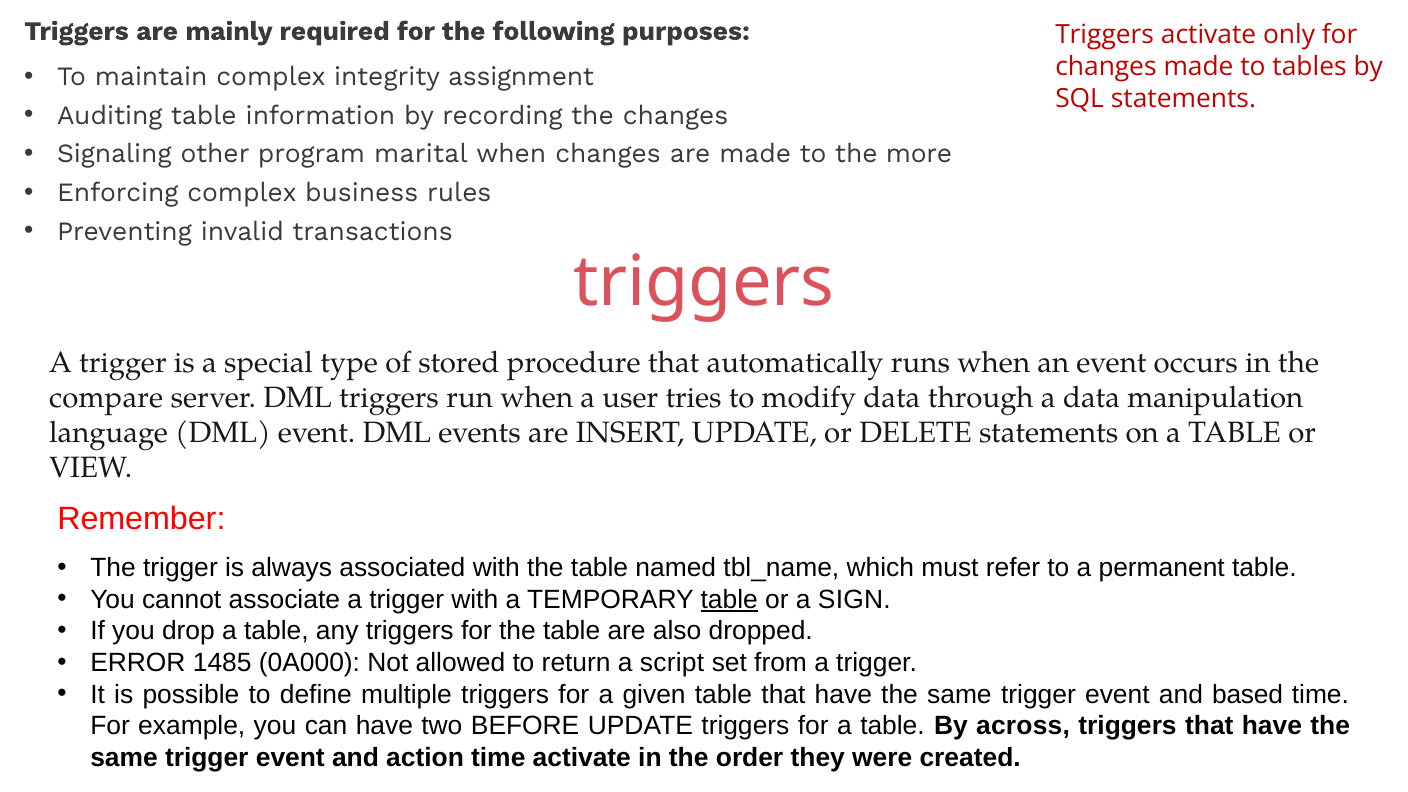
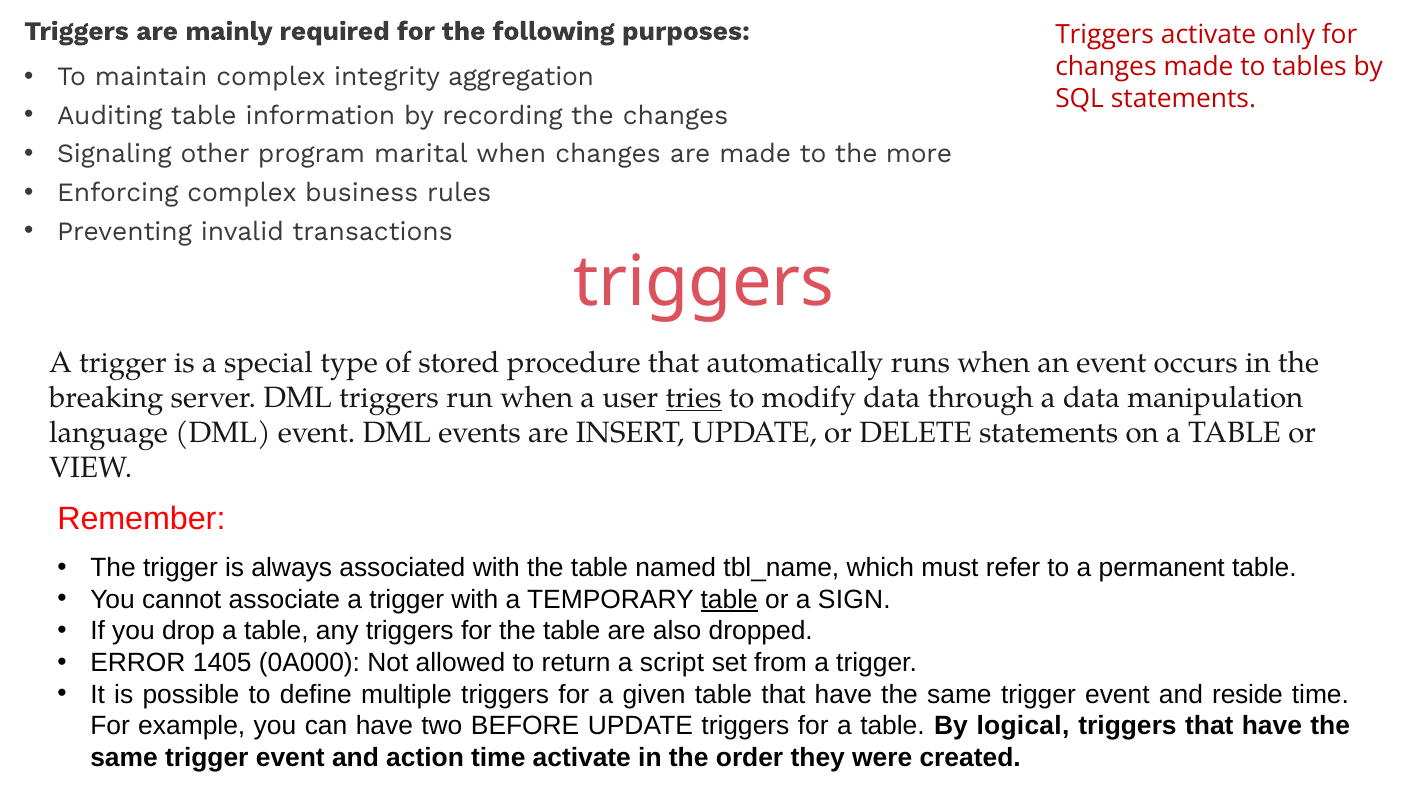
assignment: assignment -> aggregation (521, 77)
compare: compare -> breaking (106, 398)
tries underline: none -> present (694, 398)
1485: 1485 -> 1405 (222, 663)
based: based -> reside (1248, 695)
across: across -> logical (1023, 726)
